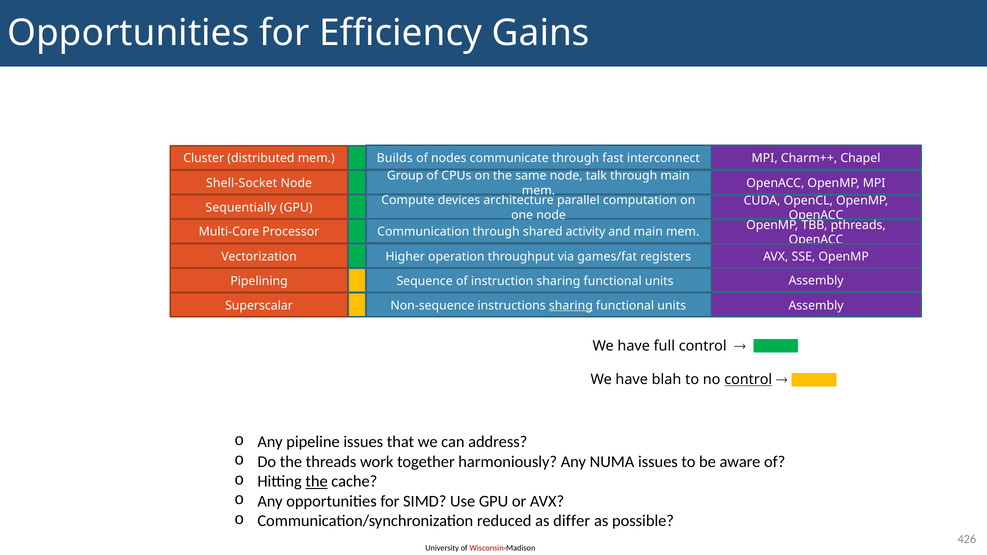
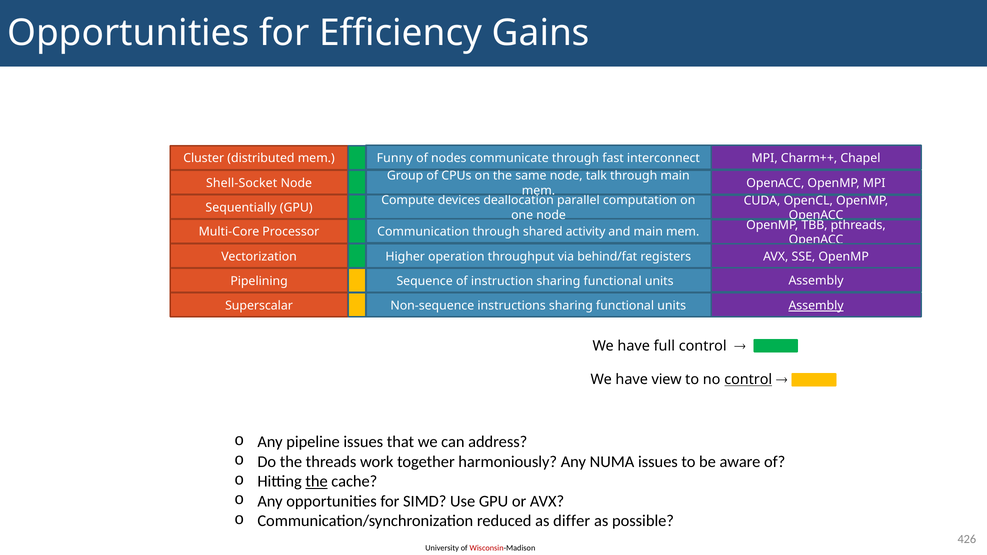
Builds: Builds -> Funny (395, 158)
architecture: architecture -> deallocation (519, 200)
games/fat: games/fat -> behind/fat (607, 257)
sharing underline: present -> none (571, 306)
Assembly underline: none -> present (816, 306)
blah: blah -> view (667, 380)
